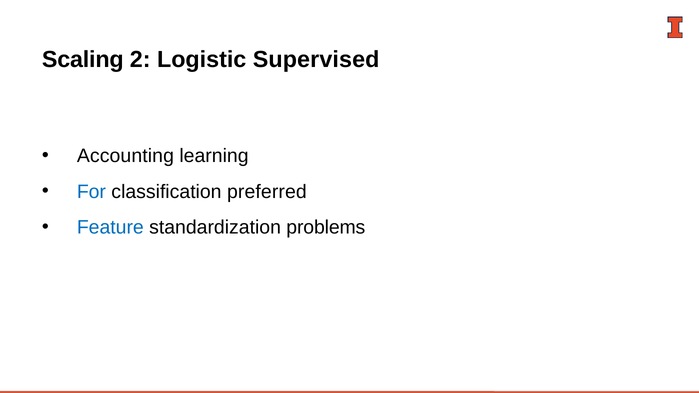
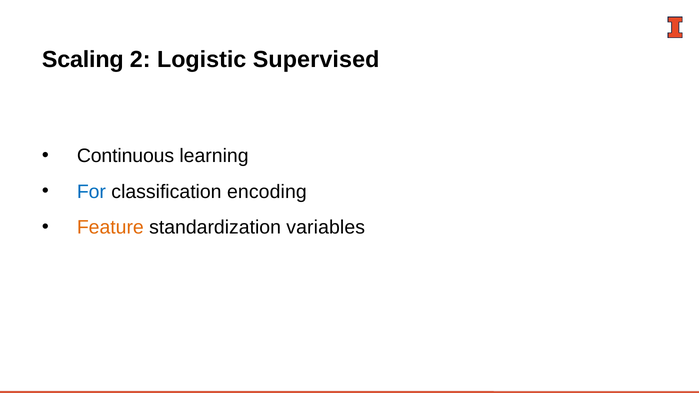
Accounting: Accounting -> Continuous (126, 156)
preferred: preferred -> encoding (267, 192)
Feature colour: blue -> orange (110, 227)
problems: problems -> variables (326, 227)
